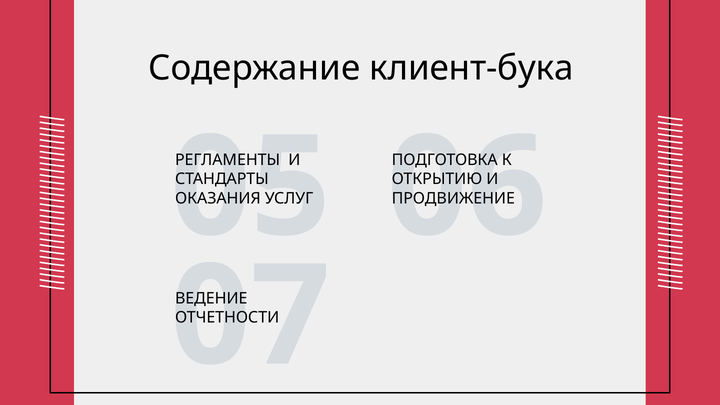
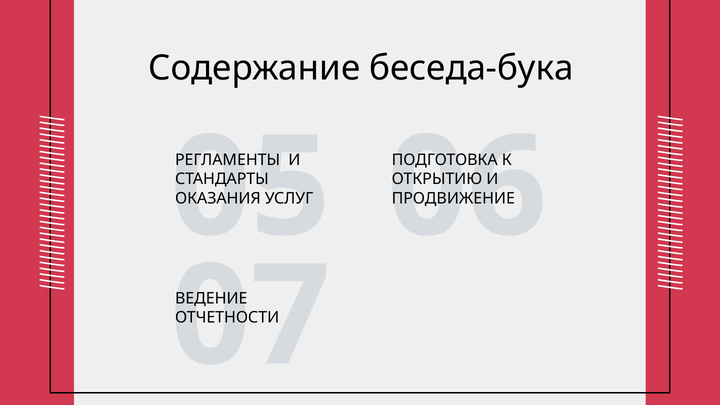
клиент-бука: клиент-бука -> беседа-бука (471, 68)
